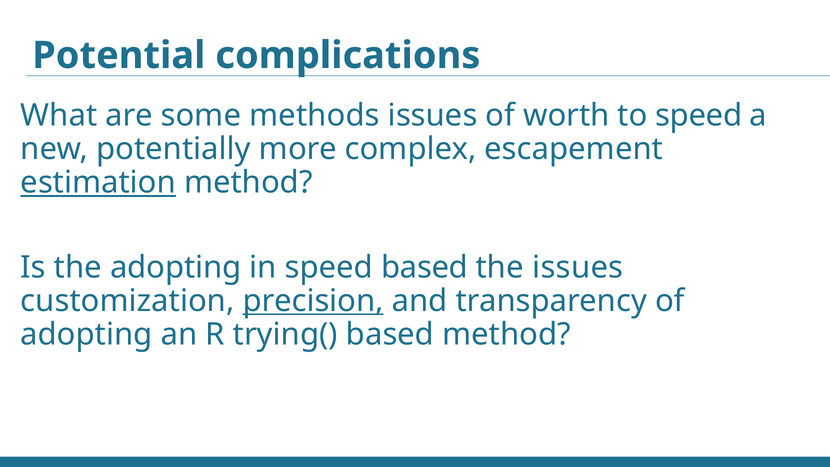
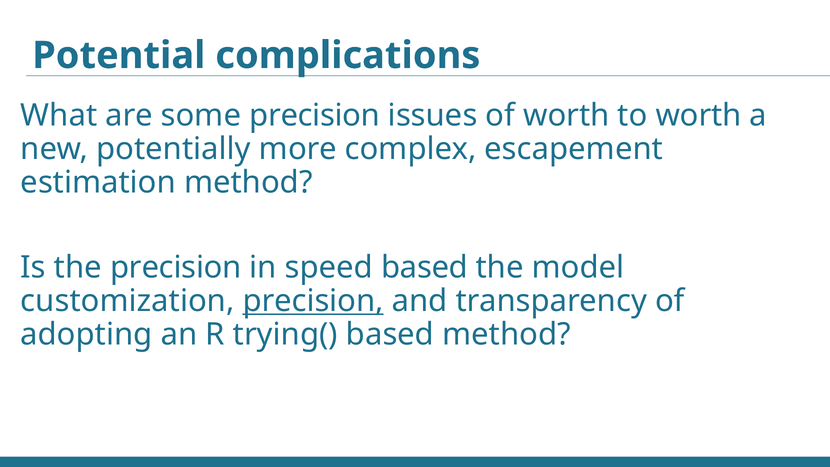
some methods: methods -> precision (315, 115)
to speed: speed -> worth (699, 115)
estimation underline: present -> none (98, 183)
the adopting: adopting -> precision (176, 267)
the issues: issues -> model (578, 267)
